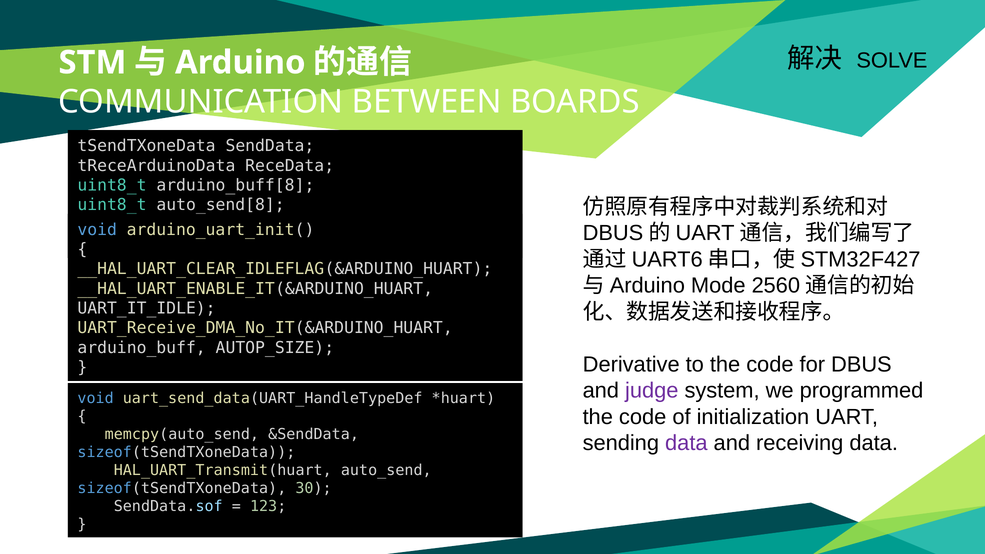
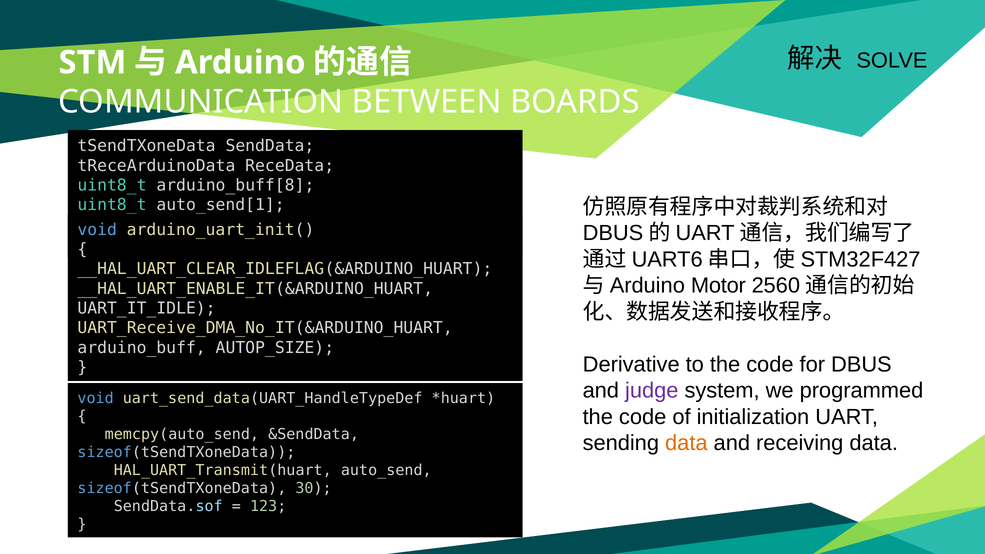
auto_send[8: auto_send[8 -> auto_send[1 (221, 205)
Mode: Mode -> Motor (718, 286)
data colour: purple -> orange (686, 443)
